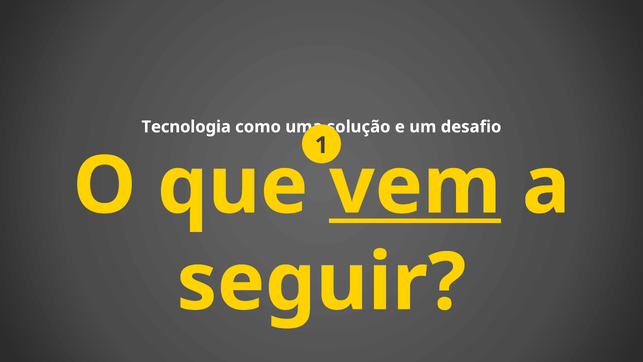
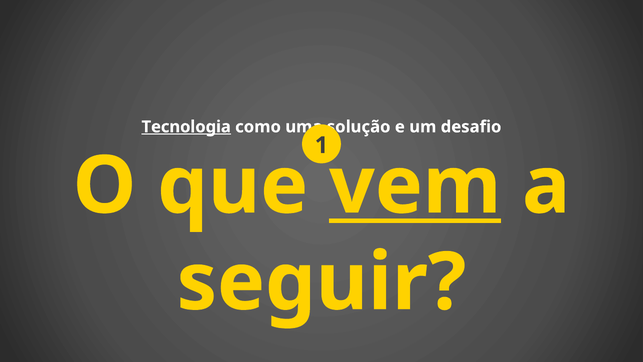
Tecnologia underline: none -> present (186, 127)
